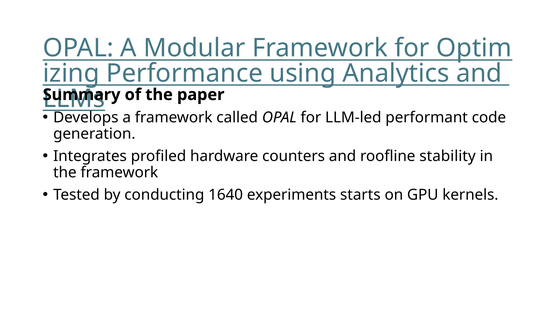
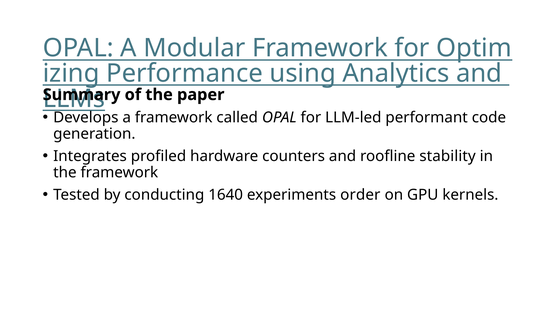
starts: starts -> order (360, 195)
